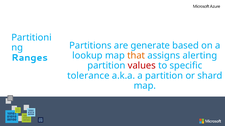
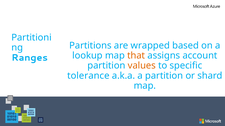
generate: generate -> wrapped (150, 46)
alerting: alerting -> account (200, 56)
values colour: red -> orange (142, 66)
